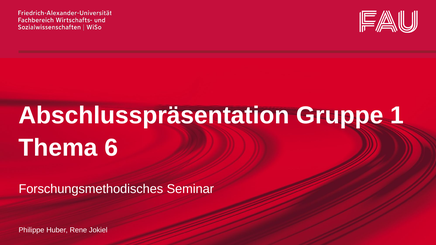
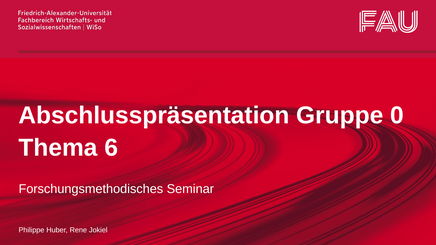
1: 1 -> 0 (397, 115)
